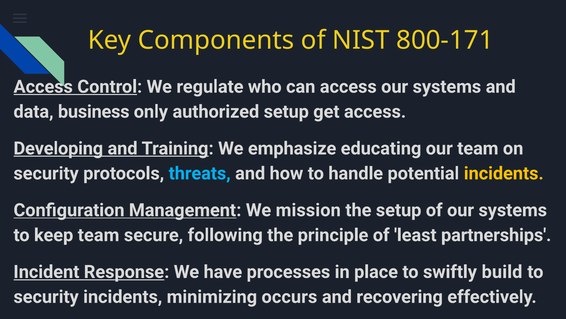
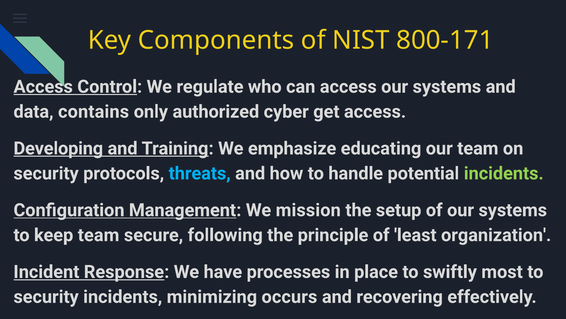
business: business -> contains (94, 111)
authorized setup: setup -> cyber (286, 111)
incidents colour: yellow -> light green (504, 173)
partnerships: partnerships -> organization (496, 235)
build: build -> most (502, 271)
